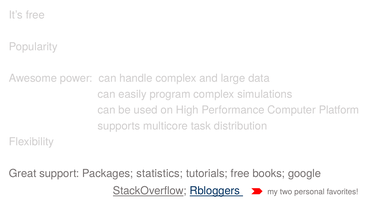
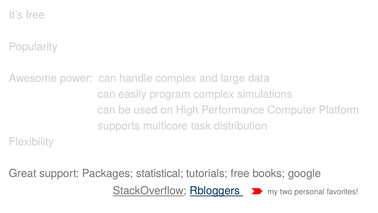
statistics: statistics -> statistical (160, 173)
